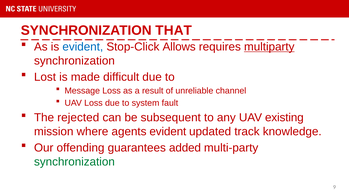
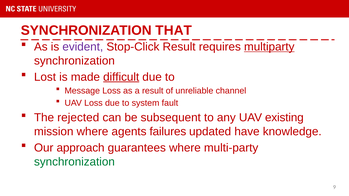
evident colour: blue -> purple (83, 47)
Stop-Click Allows: Allows -> Result (179, 47)
difficult underline: none -> present (121, 77)
agents evident: evident -> failures (168, 132)
track: track -> have (247, 132)
offending: offending -> approach (81, 148)
guarantees added: added -> where (185, 148)
